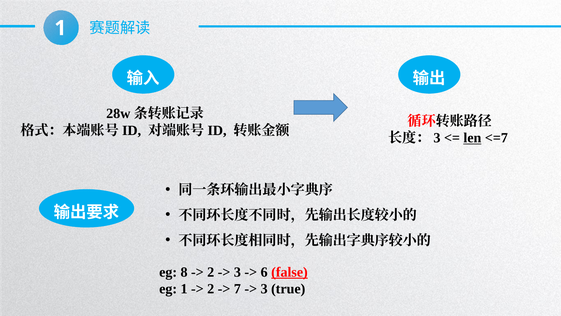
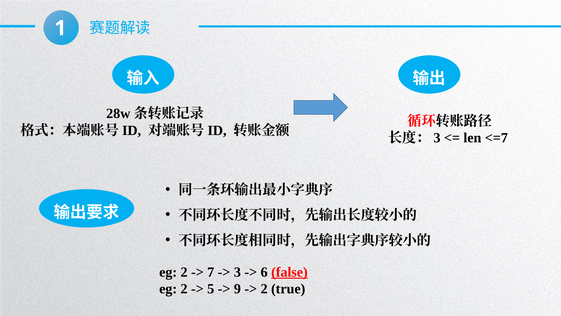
len underline: present -> none (472, 138)
8: 8 -> 2 (184, 272)
2: 2 -> 7 (211, 272)
1: 1 -> 2 (184, 289)
2: 2 -> 5 (211, 289)
7: 7 -> 9 (237, 289)
3: 3 -> 2 (264, 289)
